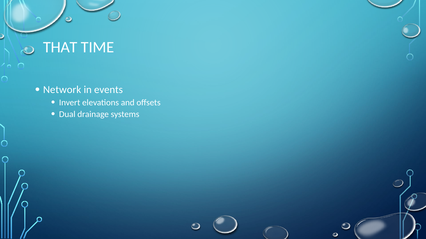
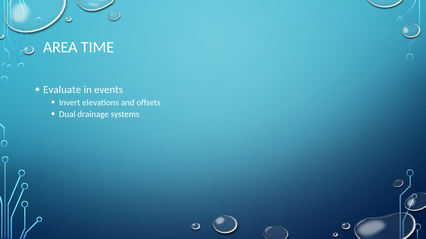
THAT: THAT -> AREA (60, 47)
Network: Network -> Evaluate (62, 90)
